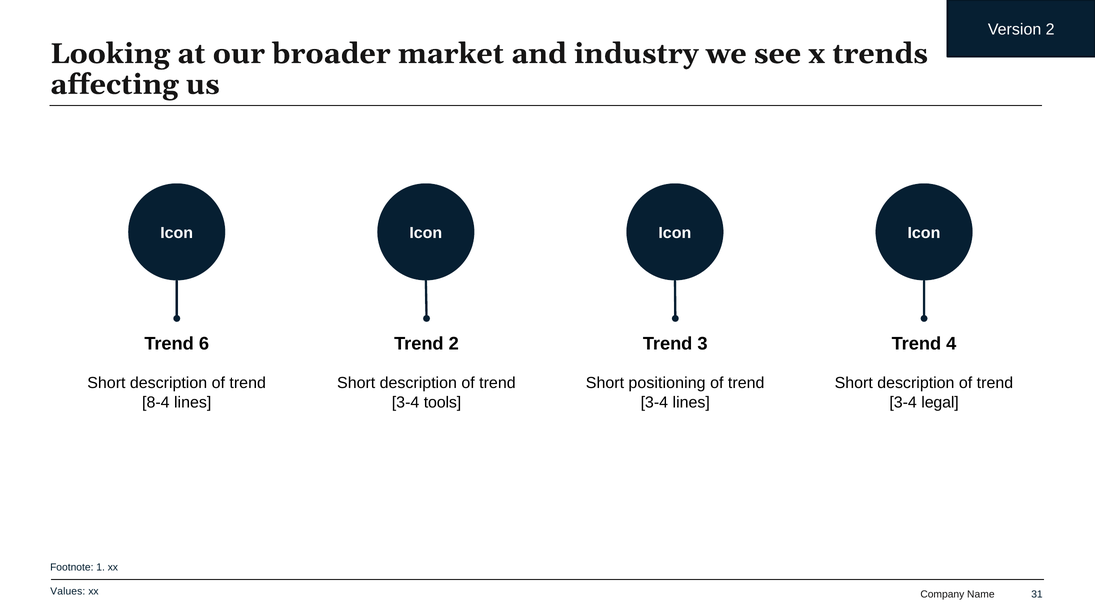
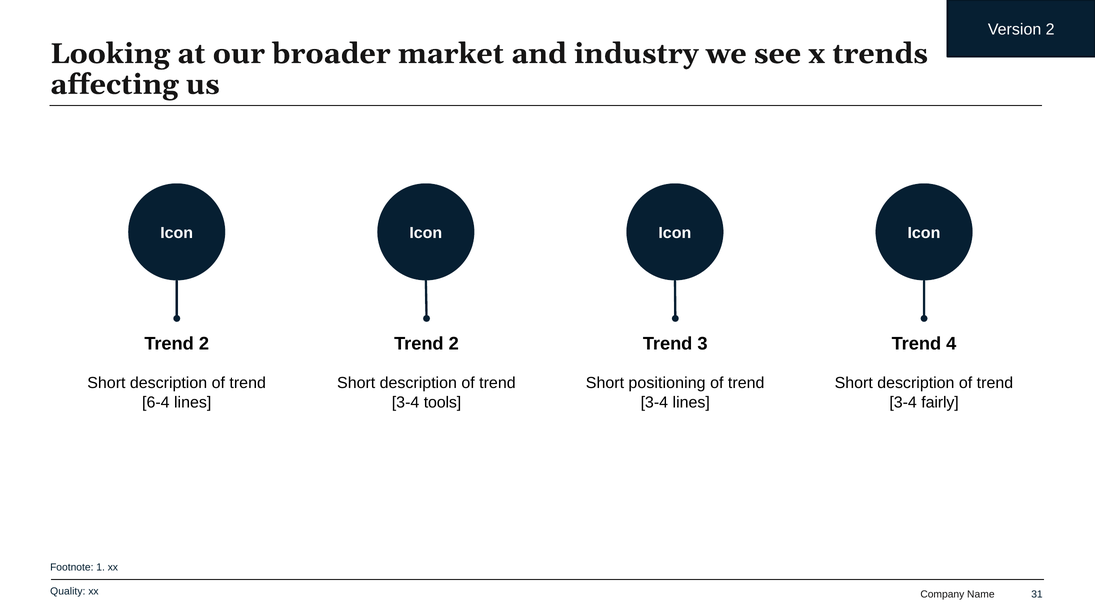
6: 6 -> 2 (204, 344)
8-4: 8-4 -> 6-4 (156, 402)
legal: legal -> fairly (940, 402)
Values: Values -> Quality (68, 591)
